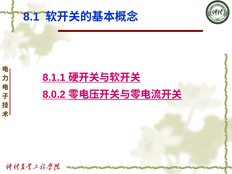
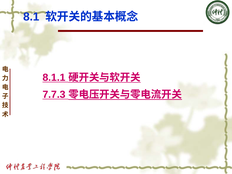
8.0.2: 8.0.2 -> 7.7.3 (54, 95)
